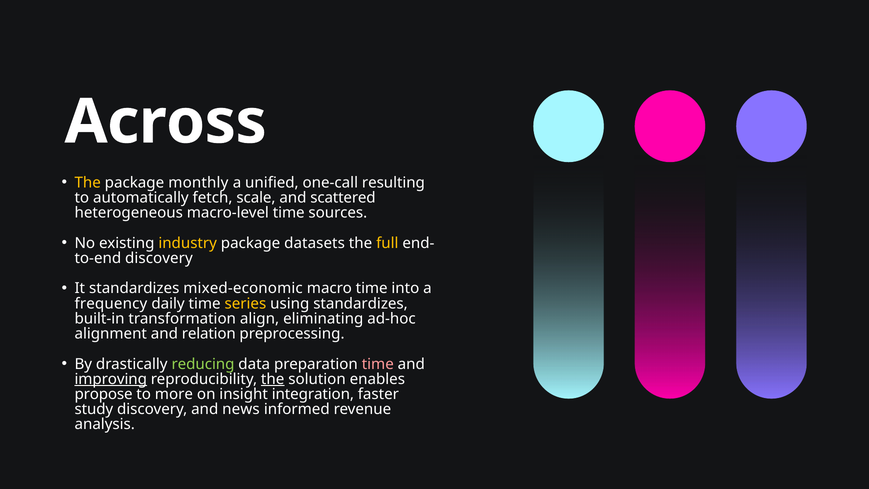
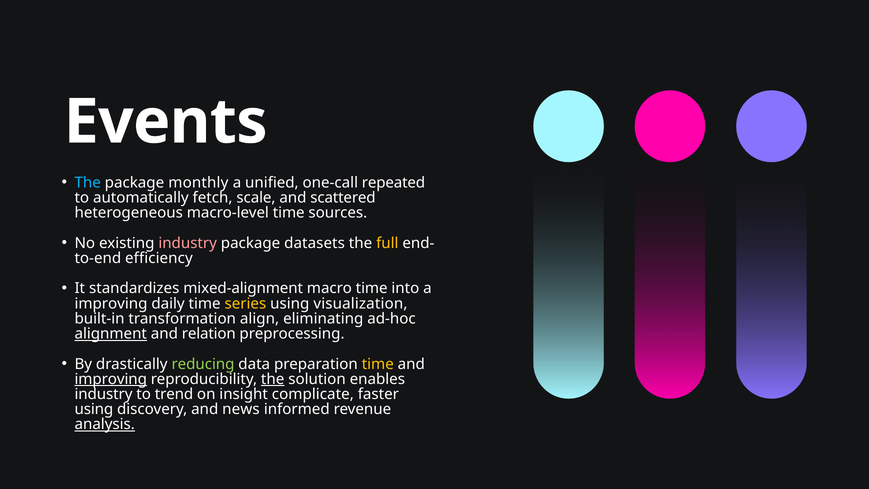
Across: Across -> Events (166, 122)
The colour: yellow -> light blue (88, 183)
resulting: resulting -> repeated (393, 183)
industry colour: yellow -> pink (188, 243)
discovery: discovery -> efficiency (159, 258)
mixed-economic: mixed-economic -> mixed-alignment (243, 288)
frequency: frequency -> improving (111, 303)
using standardizes: standardizes -> visualization (360, 303)
alignment underline: none -> present (111, 334)
time colour: pink -> yellow (378, 364)
propose: propose -> industry (104, 394)
more: more -> trend (174, 394)
integration: integration -> complicate (313, 394)
study: study -> using (94, 409)
analysis underline: none -> present (105, 424)
